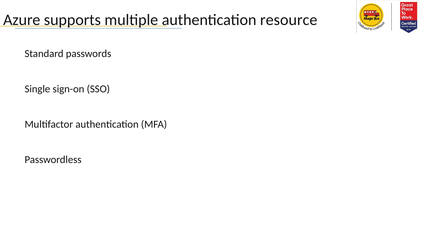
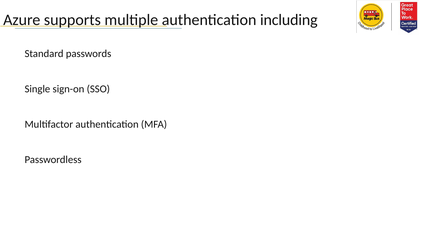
resource: resource -> including (289, 20)
